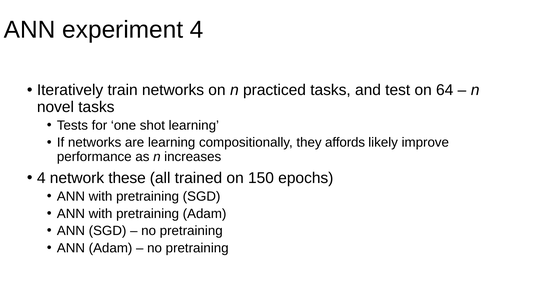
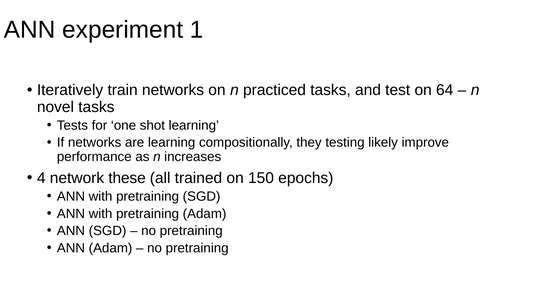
experiment 4: 4 -> 1 (197, 30)
affords: affords -> testing (345, 142)
